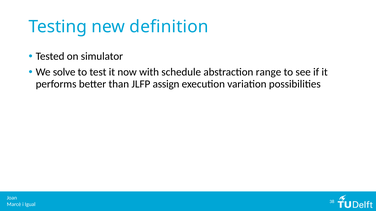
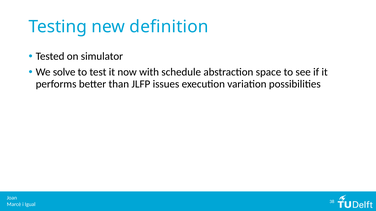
range: range -> space (268, 72)
assign: assign -> issues (166, 84)
